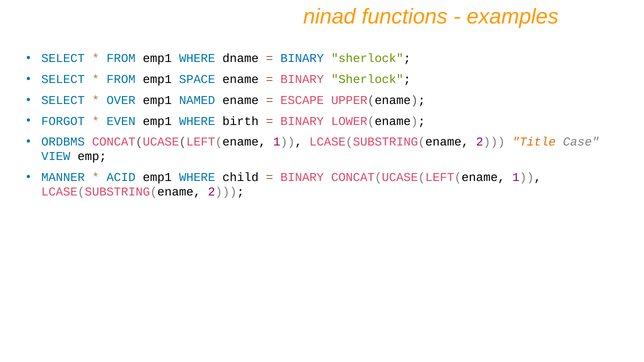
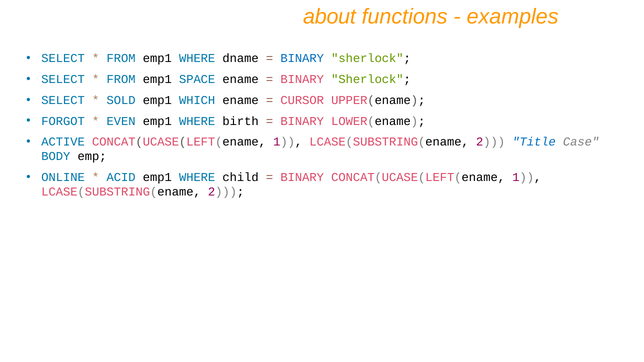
ninad: ninad -> about (329, 17)
OVER: OVER -> SOLD (121, 100)
NAMED: NAMED -> WHICH (197, 100)
ESCAPE: ESCAPE -> CURSOR (302, 100)
ORDBMS: ORDBMS -> ACTIVE (63, 142)
Title colour: orange -> blue (534, 142)
VIEW: VIEW -> BODY (56, 157)
MANNER: MANNER -> ONLINE (63, 178)
